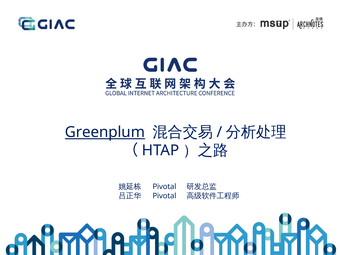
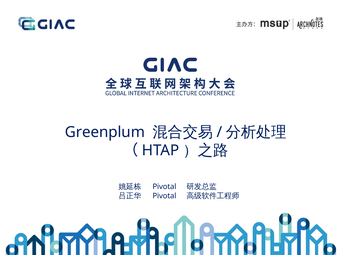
Greenplum underline: present -> none (105, 132)
